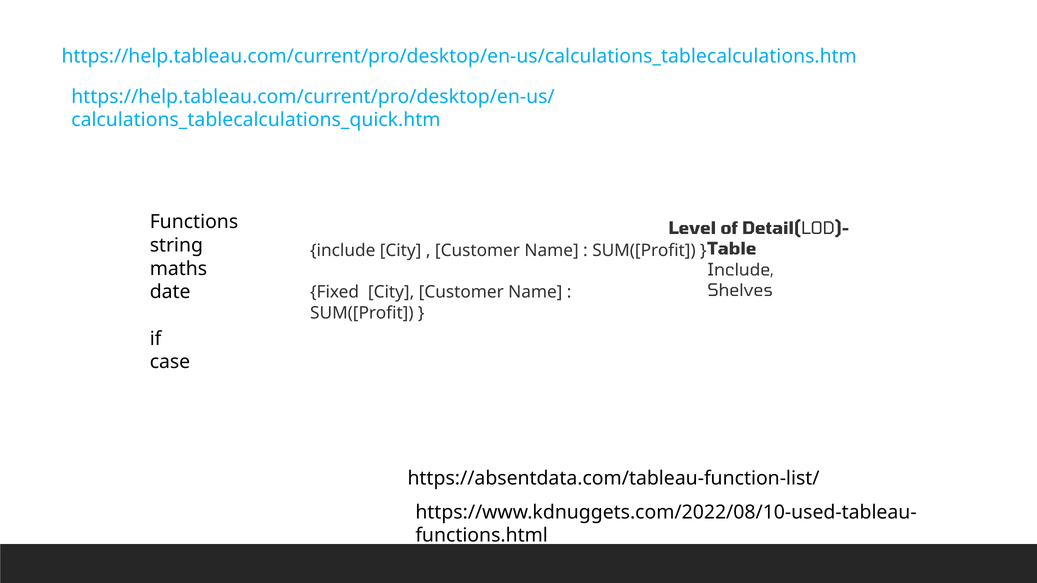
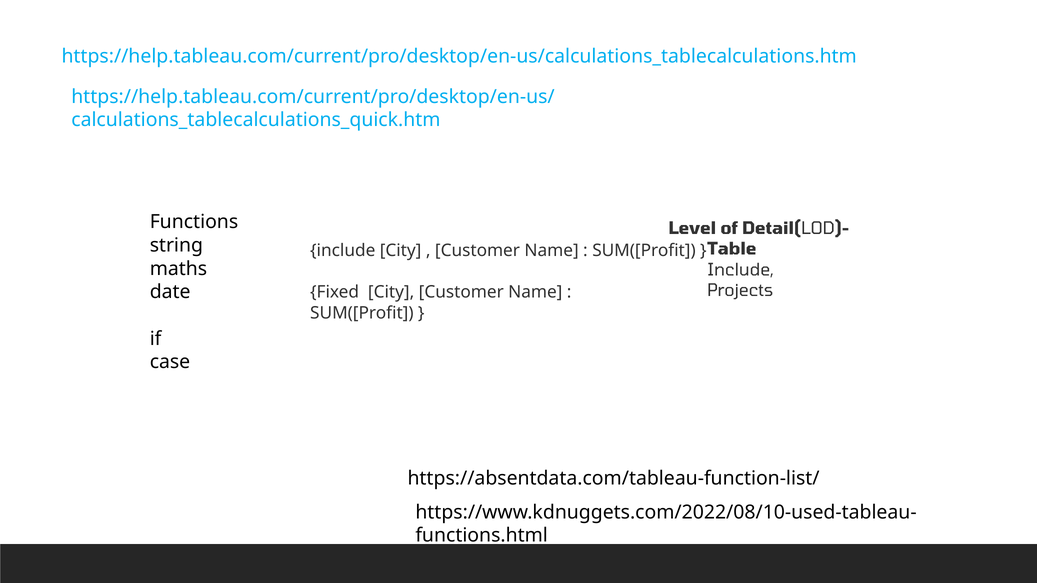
Shelves: Shelves -> Projects (740, 291)
